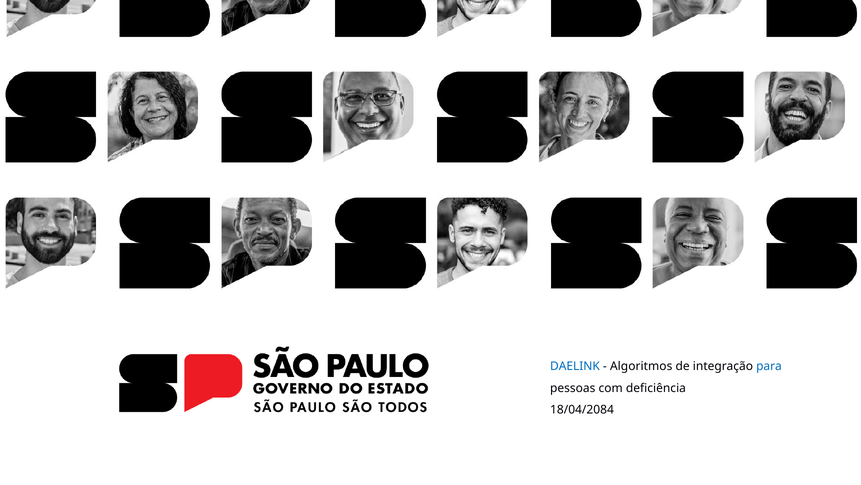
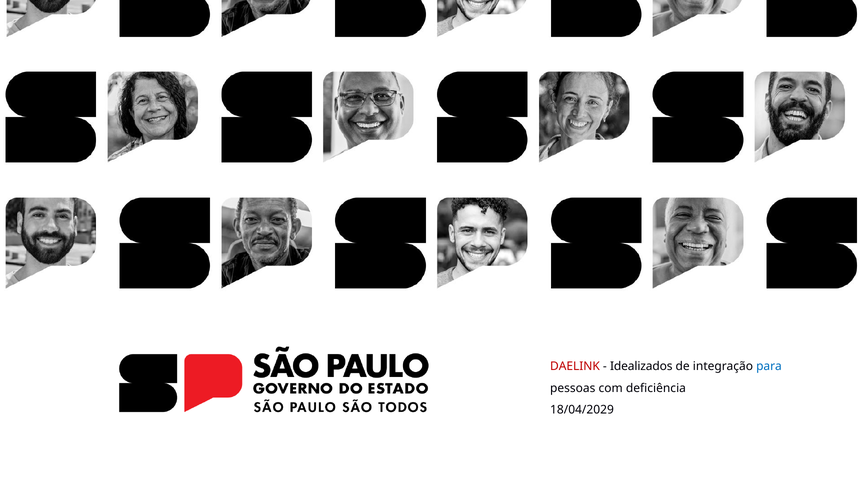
DAELINK colour: blue -> red (575, 366)
Algoritmos: Algoritmos -> Idealizados (641, 366)
18/04/2084: 18/04/2084 -> 18/04/2029 (582, 409)
